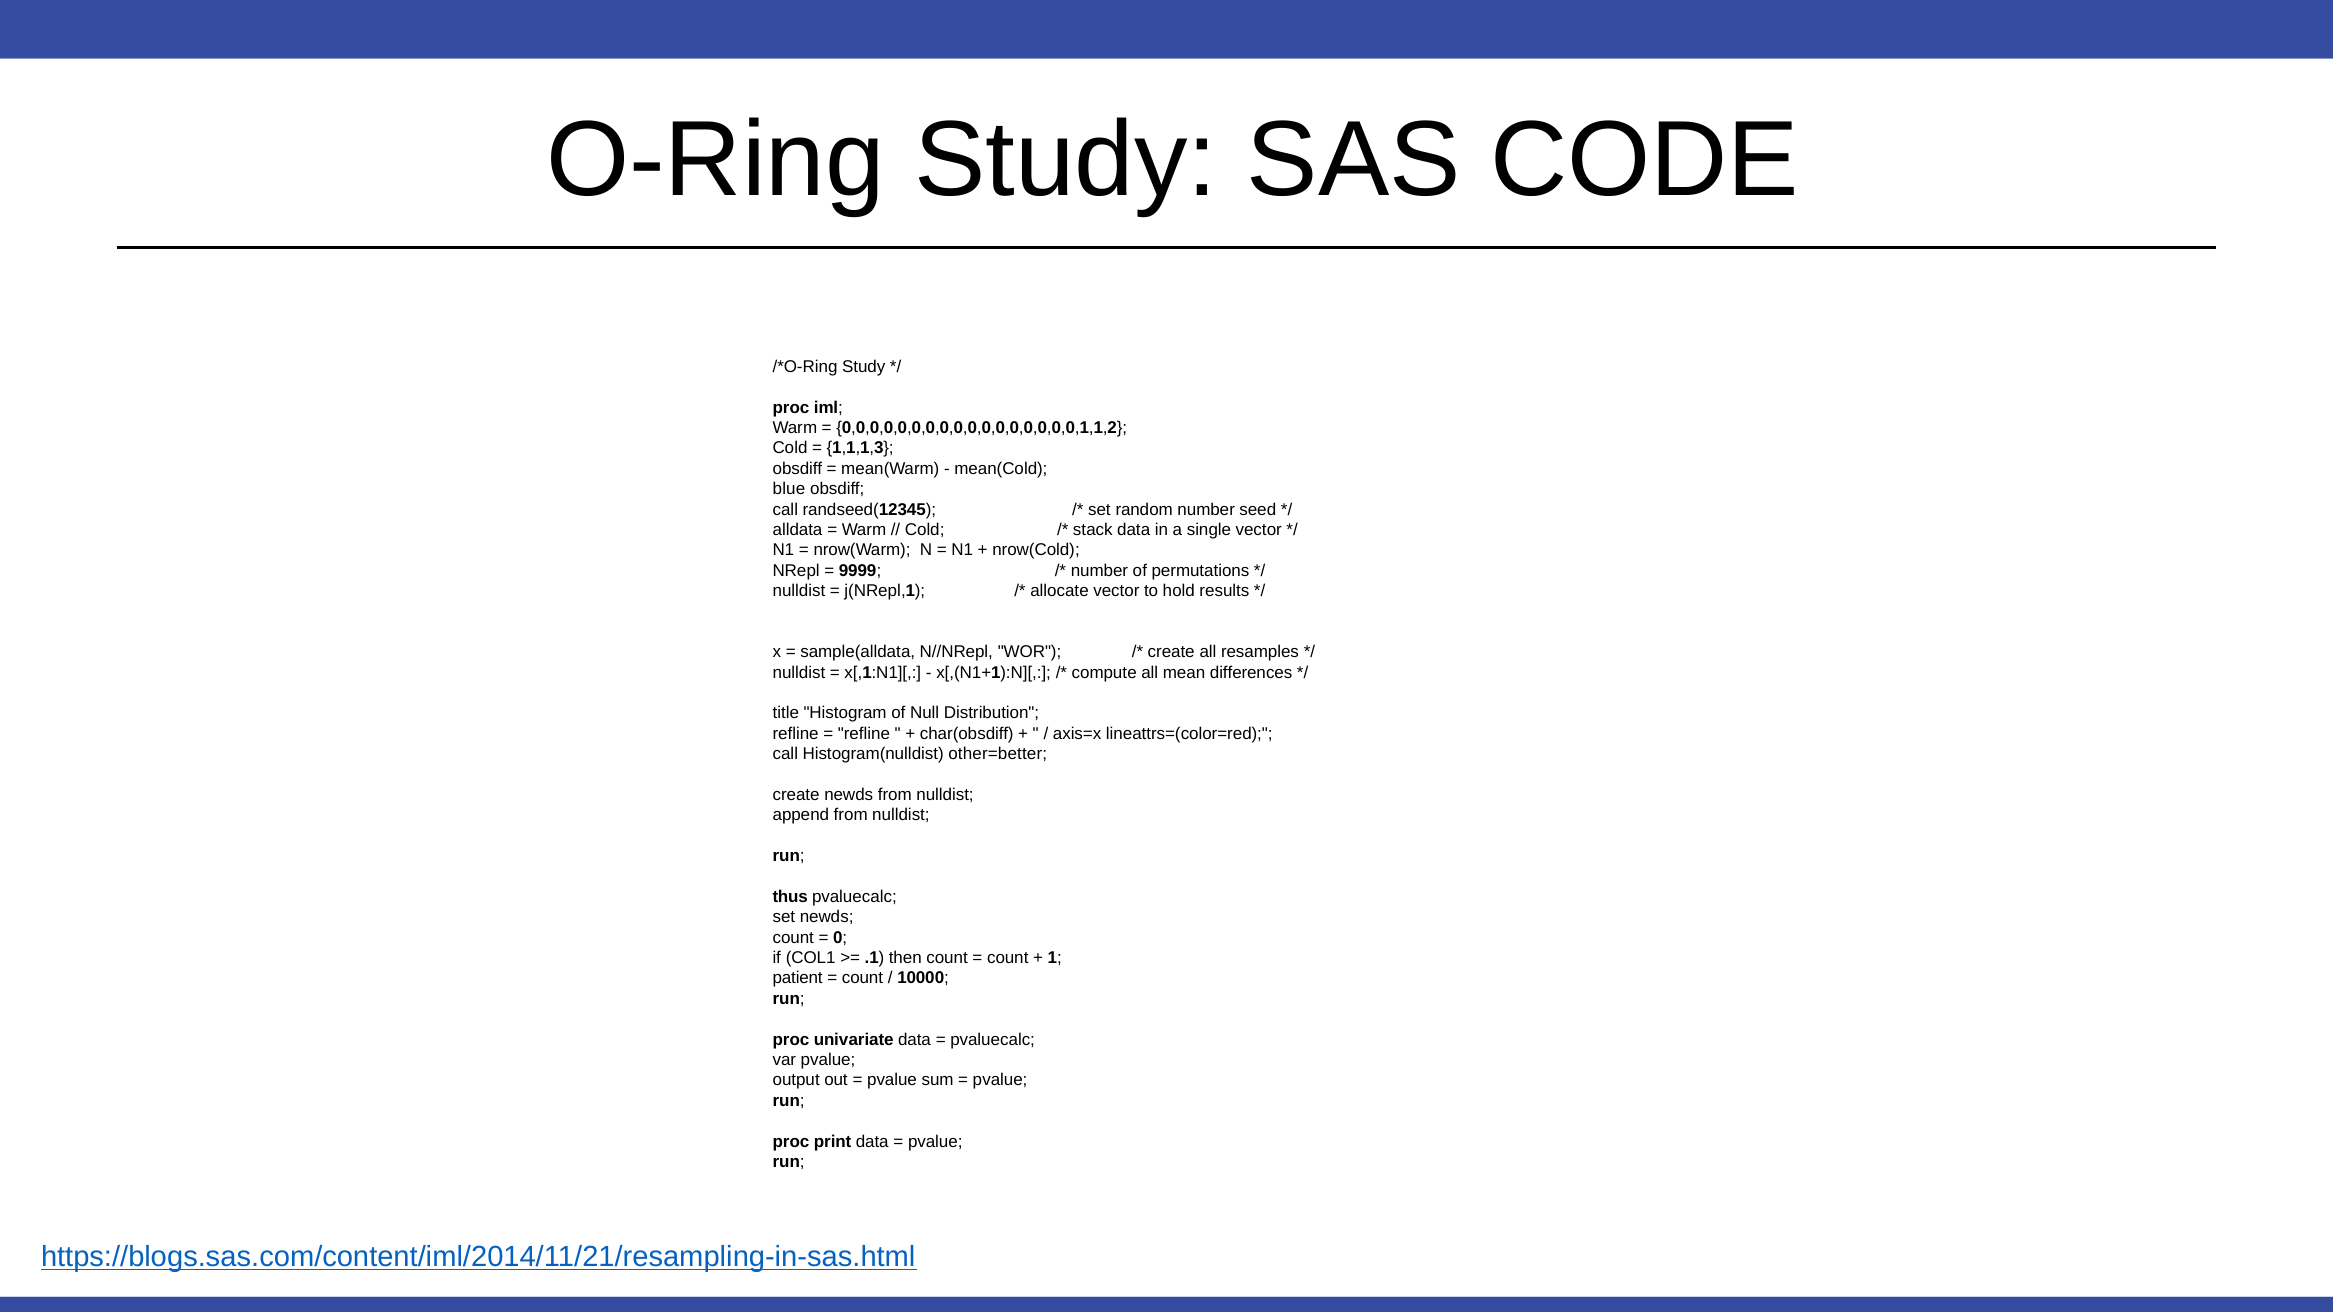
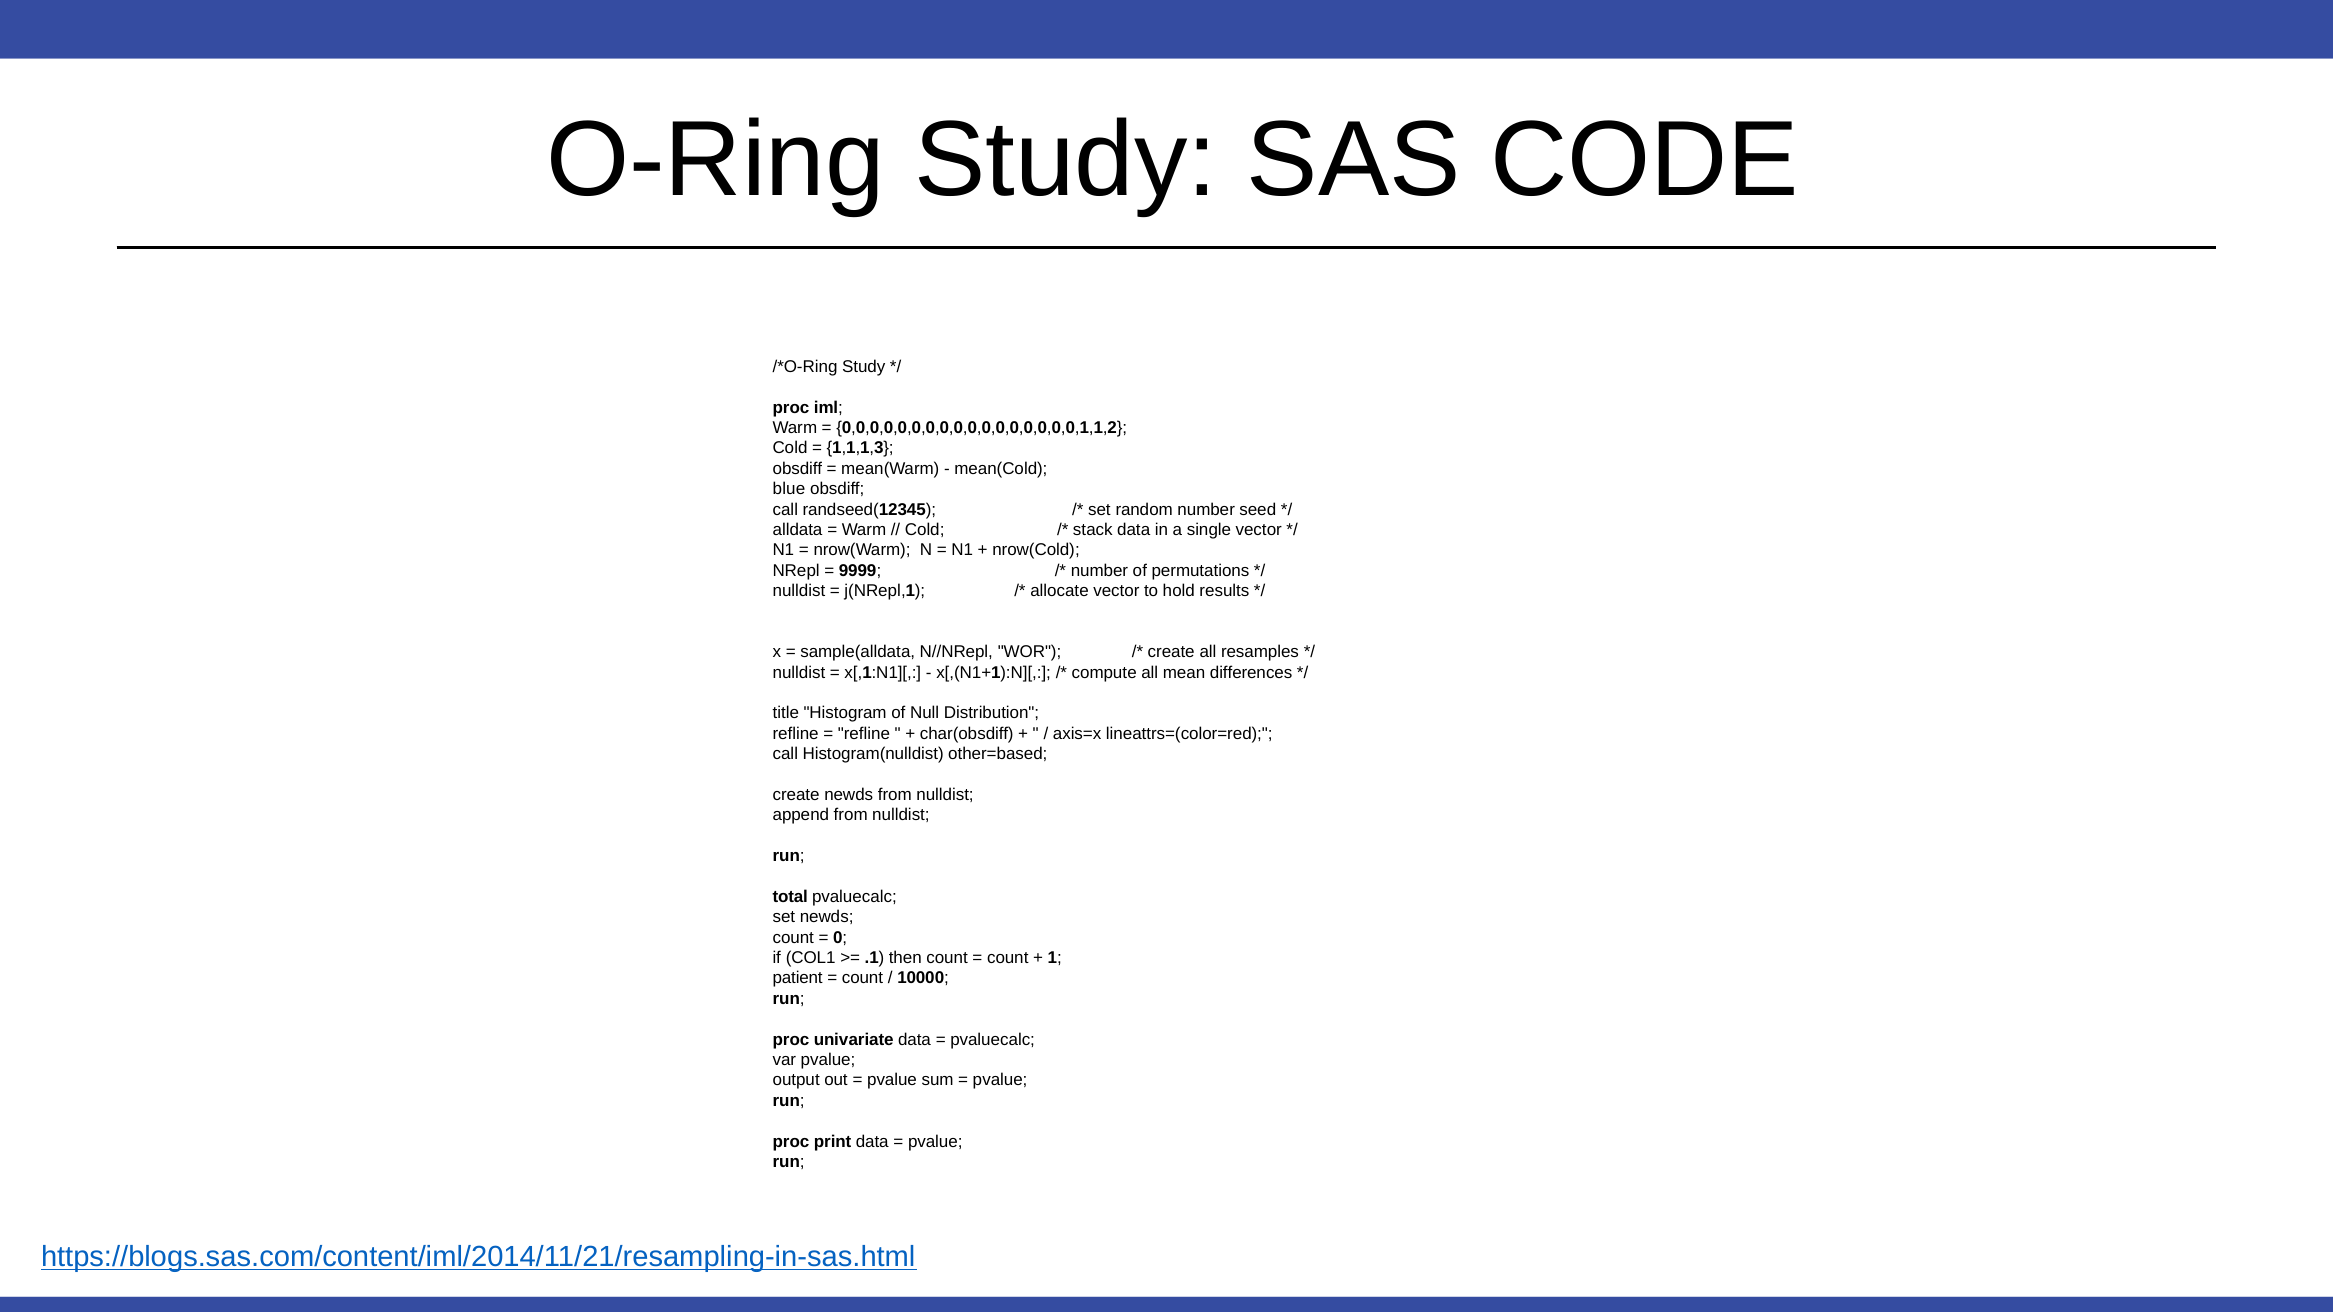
other=better: other=better -> other=based (998, 754)
thus: thus -> total (790, 897)
